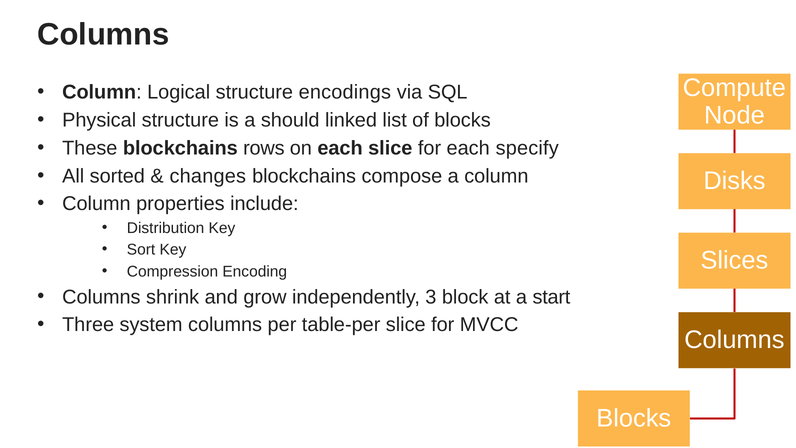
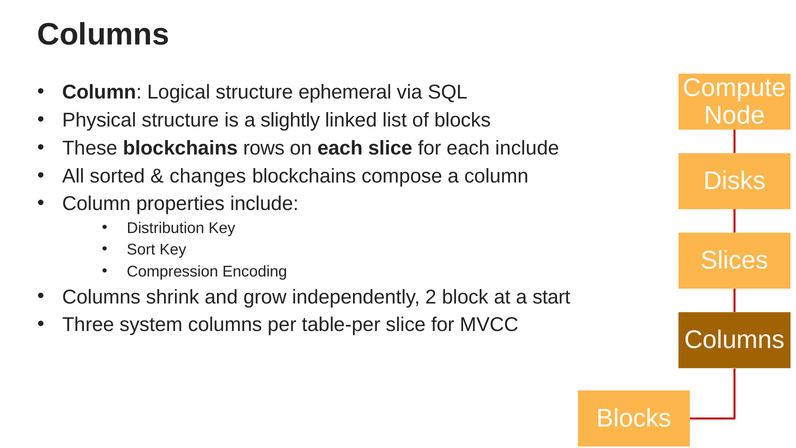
encodings: encodings -> ephemeral (345, 92)
should: should -> slightly (290, 120)
each specify: specify -> include (527, 148)
3: 3 -> 2 (431, 297)
